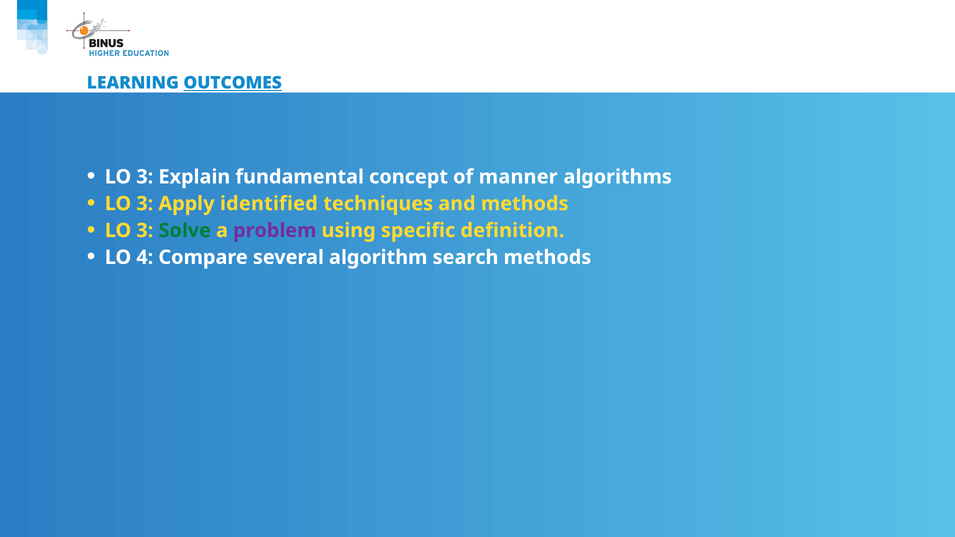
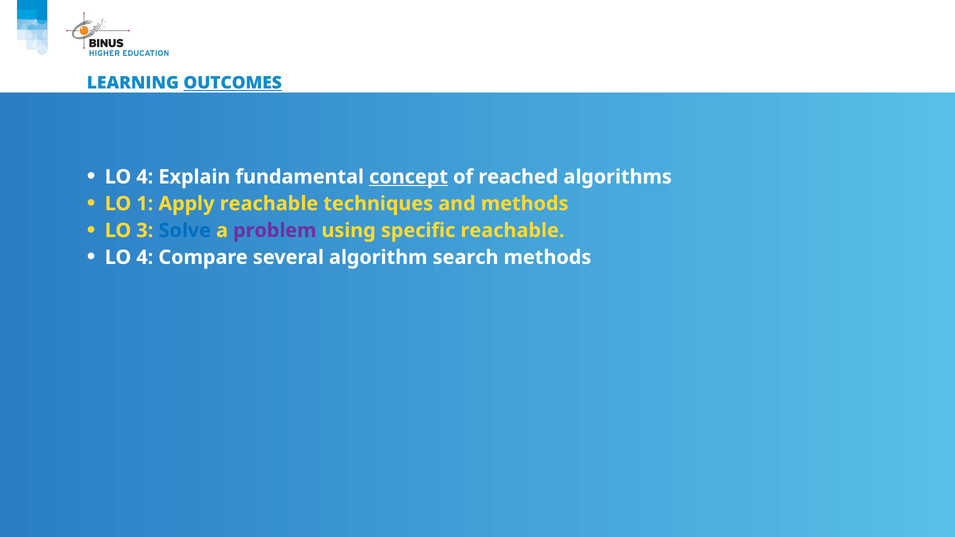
3: 3 -> 4 (145, 177)
concept underline: none -> present (409, 177)
manner: manner -> reached (518, 177)
3: 3 -> 1 (145, 204)
Apply identified: identified -> reachable (269, 204)
Solve colour: green -> blue (185, 231)
specific definition: definition -> reachable (512, 231)
